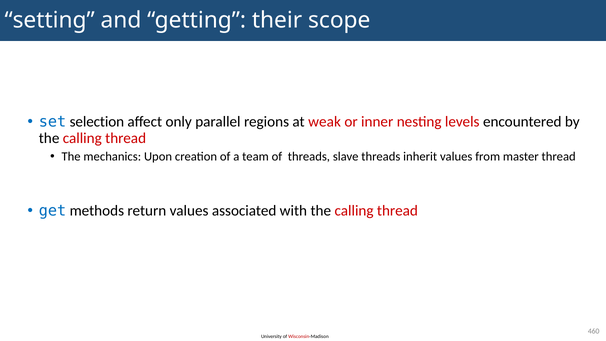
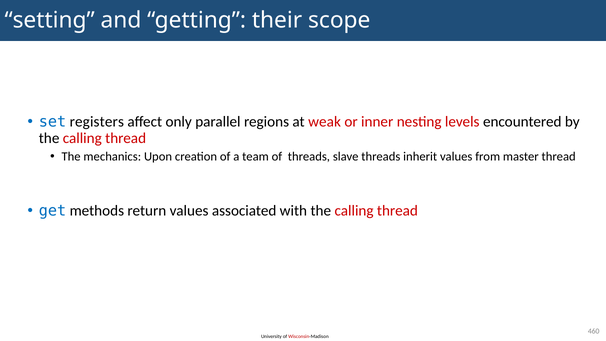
selection: selection -> registers (97, 122)
